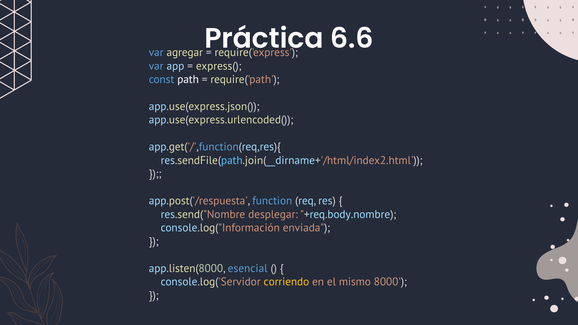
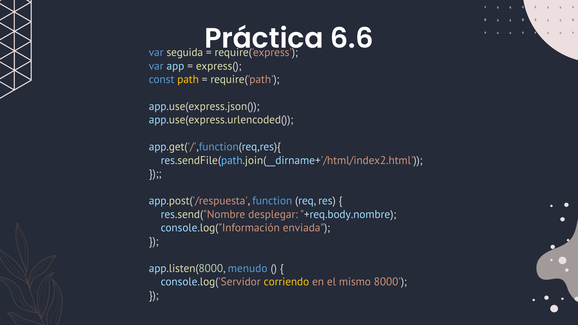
agregar: agregar -> seguida (185, 53)
path colour: white -> yellow (188, 80)
esencial: esencial -> menudo (248, 268)
